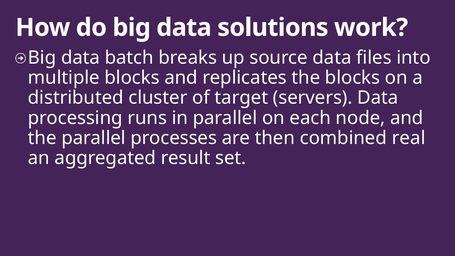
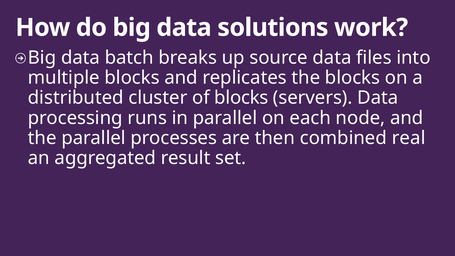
of target: target -> blocks (241, 98)
